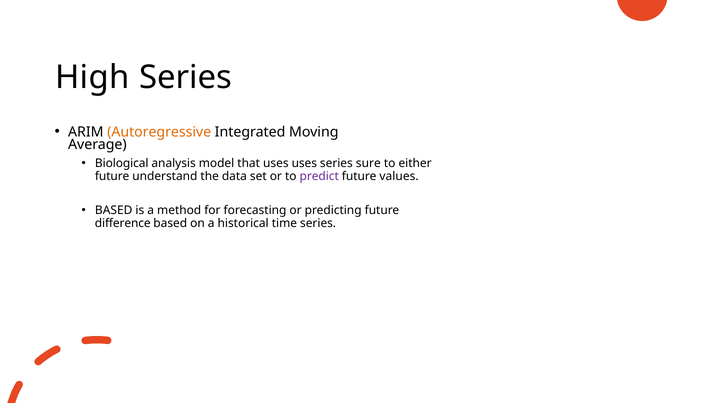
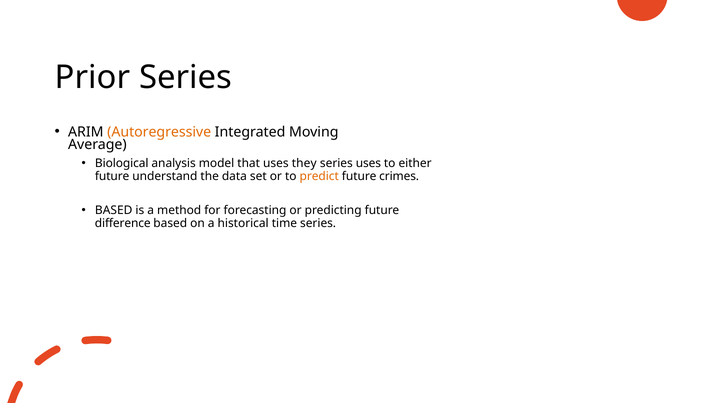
High: High -> Prior (93, 77)
uses uses: uses -> they (304, 164)
series sure: sure -> uses (368, 164)
predict colour: purple -> orange (319, 176)
values: values -> crimes (399, 176)
